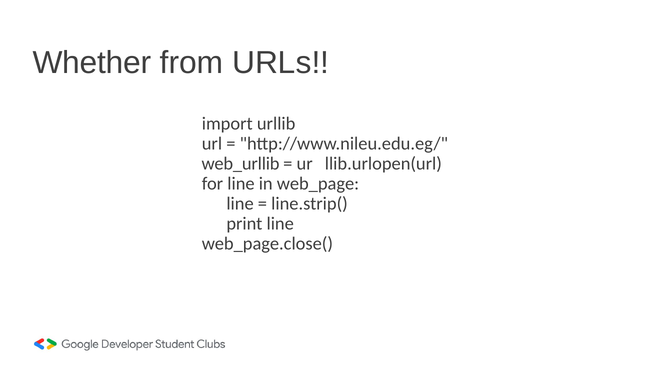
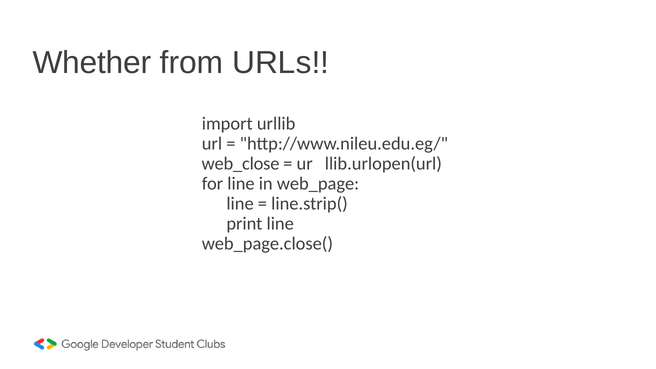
web_urllib: web_urllib -> web_close (241, 164)
